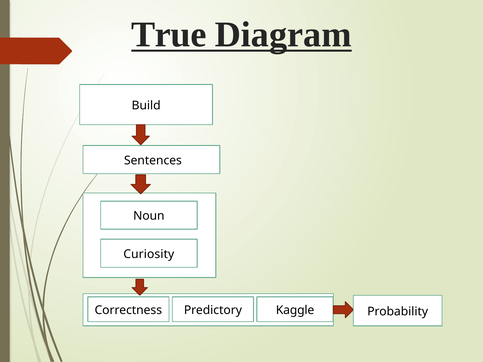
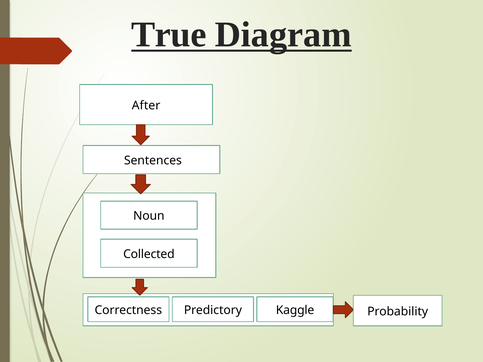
Build: Build -> After (146, 105)
Curiosity: Curiosity -> Collected (149, 254)
